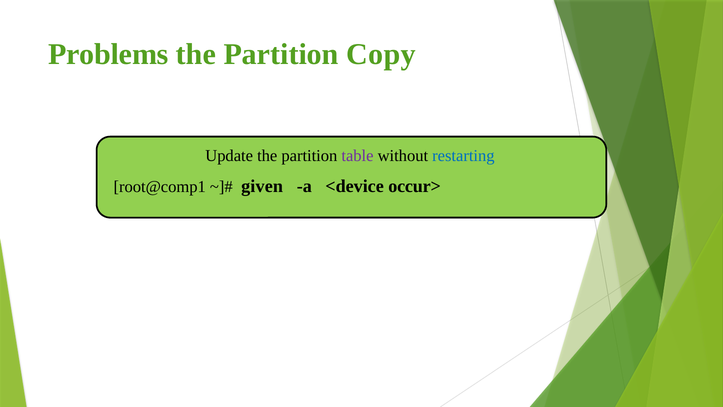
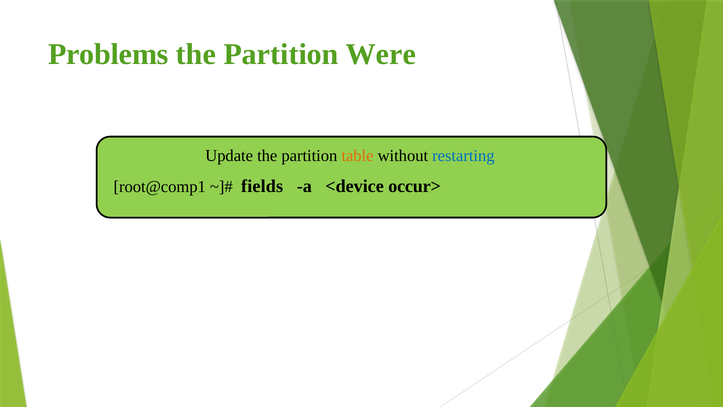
Copy: Copy -> Were (381, 54)
table colour: purple -> orange (357, 156)
given: given -> fields (262, 186)
